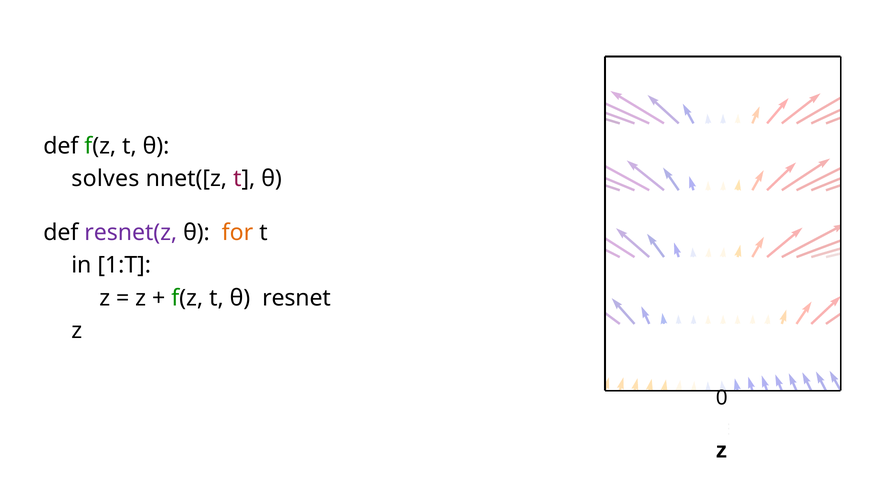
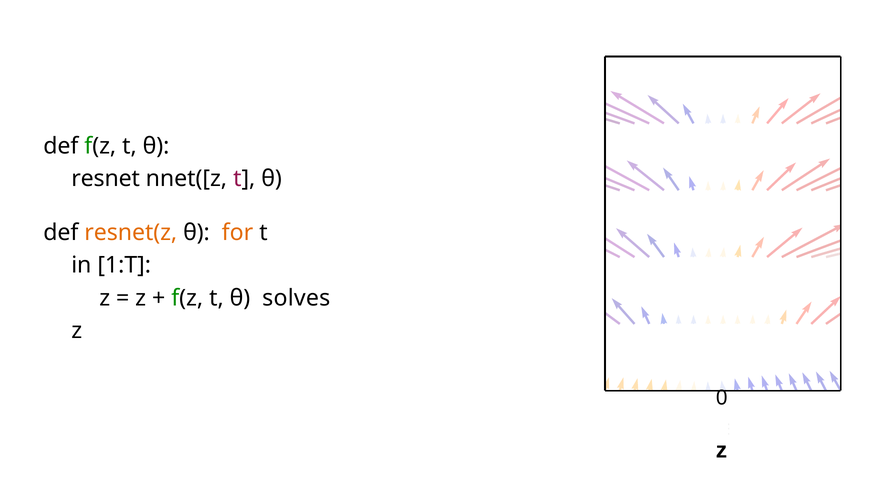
solves: solves -> resnet (106, 179)
resnet(z colour: purple -> orange (131, 233)
resnet: resnet -> solves (296, 298)
